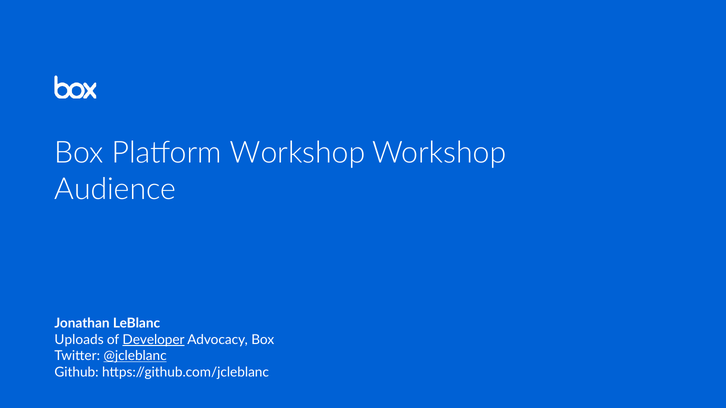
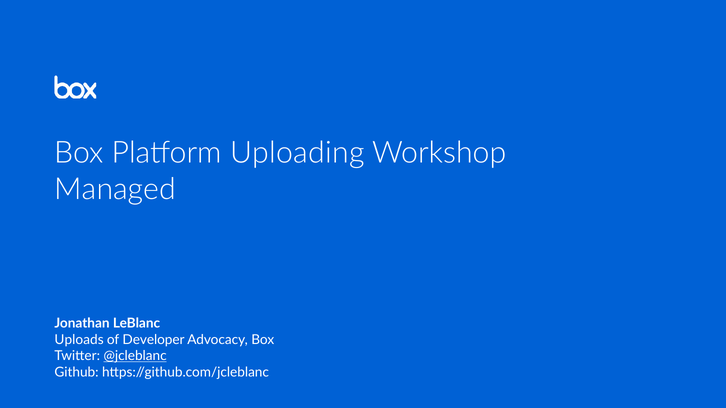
Platform Workshop: Workshop -> Uploading (297, 153)
Audience: Audience -> Managed (115, 189)
Developer underline: present -> none (154, 340)
